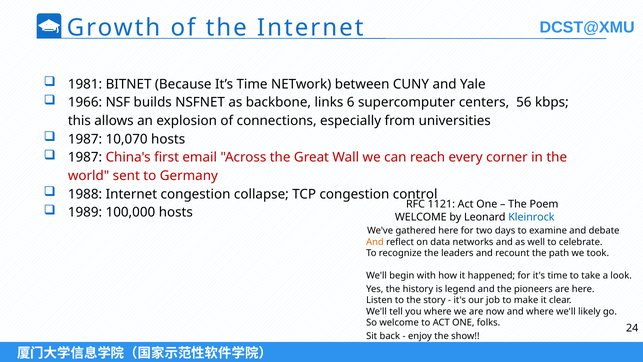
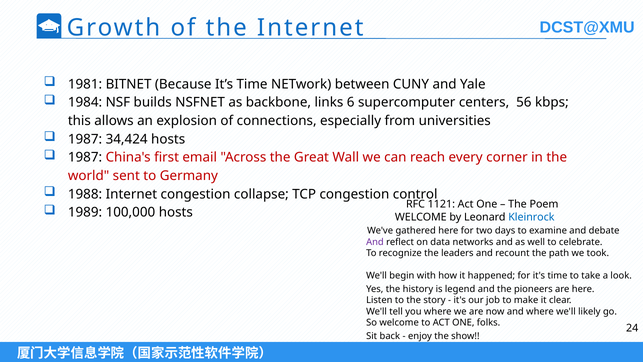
1966: 1966 -> 1984 (85, 102)
10,070: 10,070 -> 34,424 (127, 139)
And colour: orange -> purple (375, 242)
